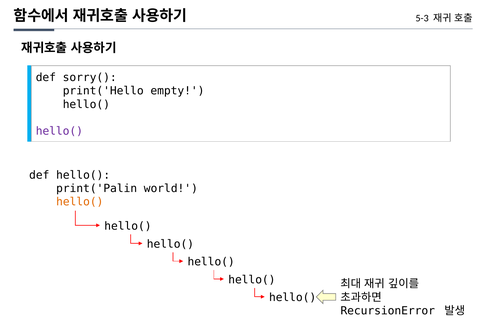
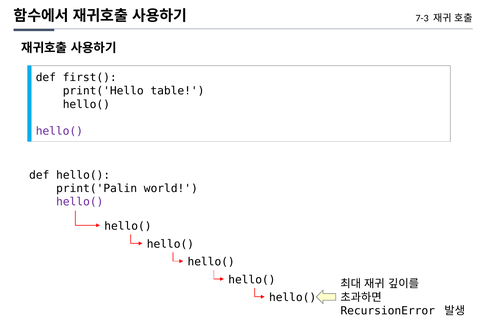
5-3: 5-3 -> 7-3 (422, 18)
sorry(: sorry( -> first( (90, 78)
empty: empty -> table (177, 91)
hello( colour: orange -> purple (80, 202)
